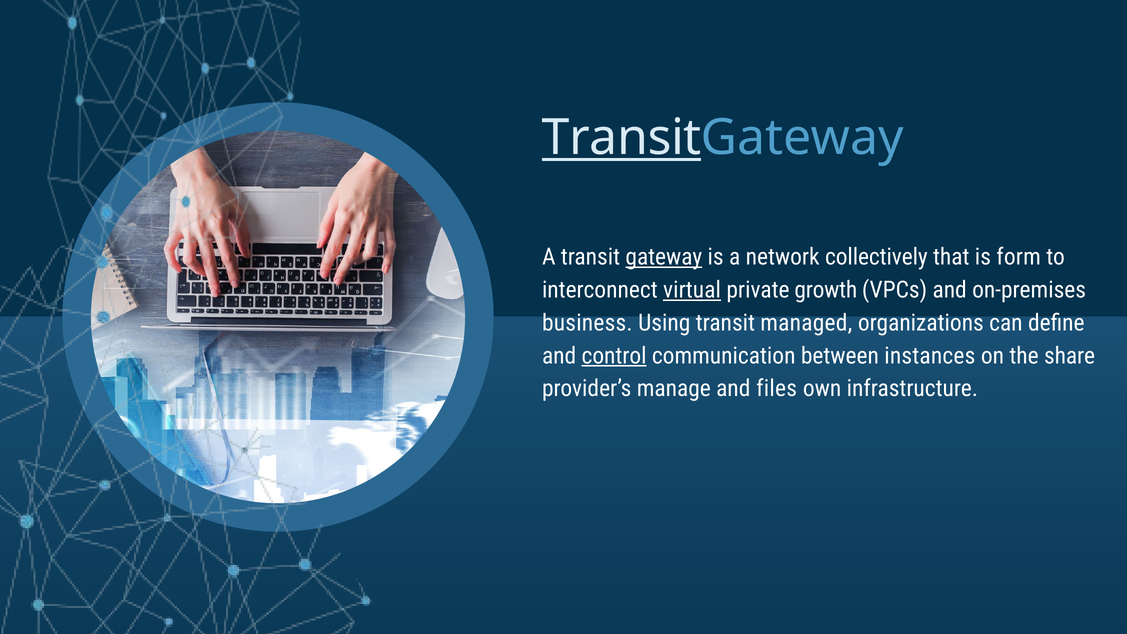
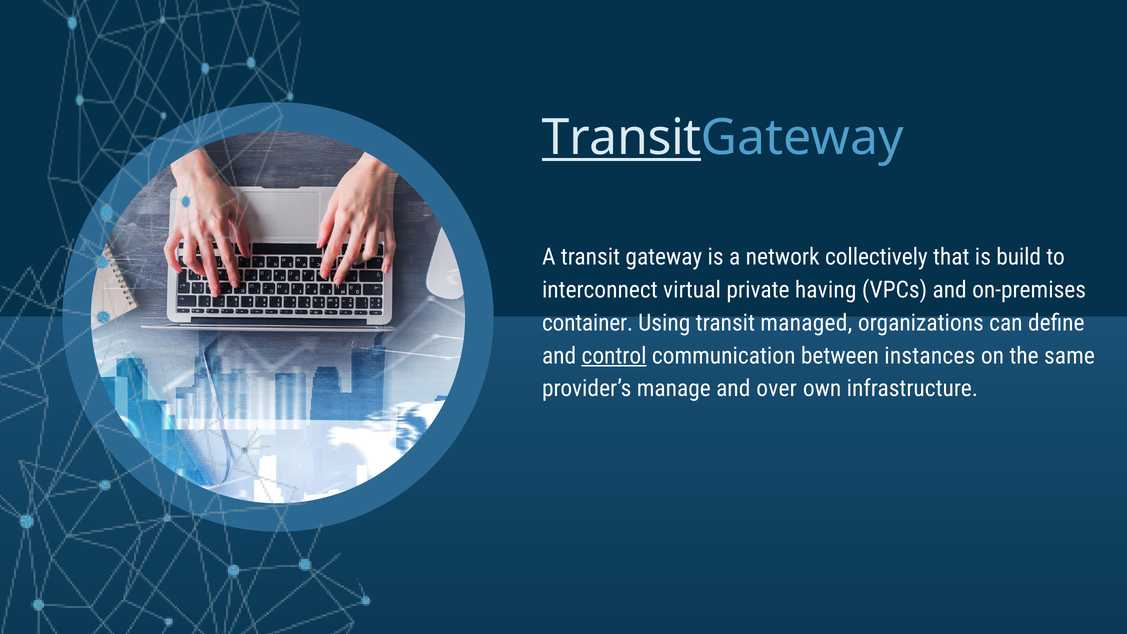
gateway underline: present -> none (664, 257)
form: form -> build (1019, 257)
virtual underline: present -> none (692, 290)
growth: growth -> having (826, 290)
business: business -> container (588, 323)
share: share -> same (1069, 356)
files: files -> over (777, 389)
